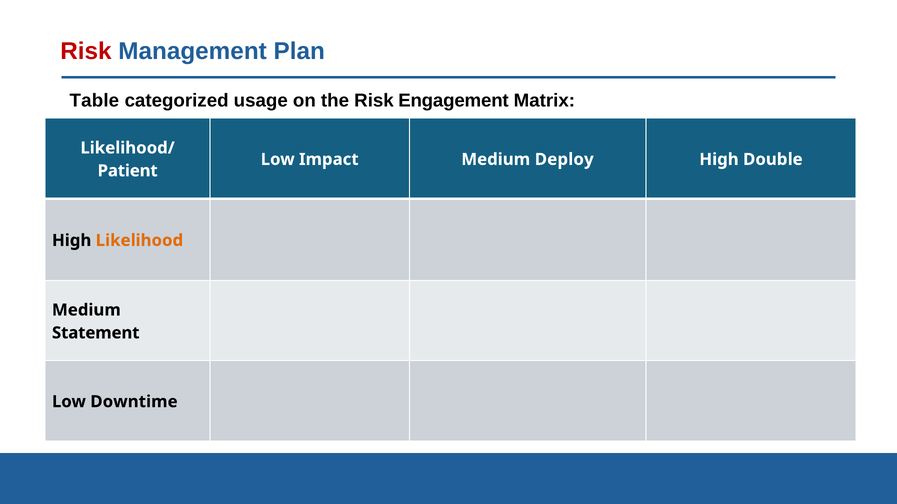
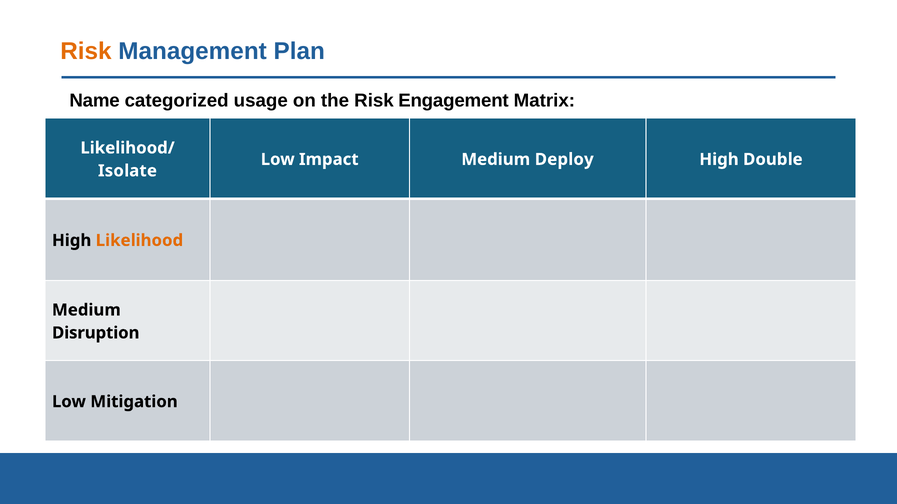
Risk colour: red -> orange (86, 51)
Table: Table -> Name (95, 101)
Patient: Patient -> Isolate (127, 171)
Statement: Statement -> Disruption (96, 333)
Downtime: Downtime -> Mitigation (134, 402)
